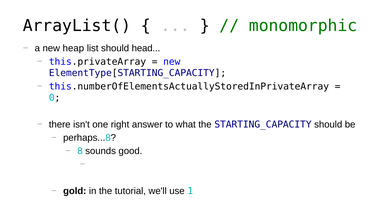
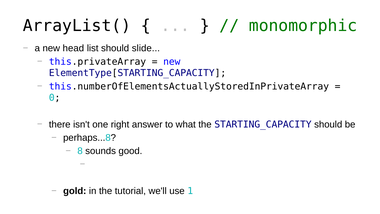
heap: heap -> head (73, 48)
head: head -> slide (146, 48)
